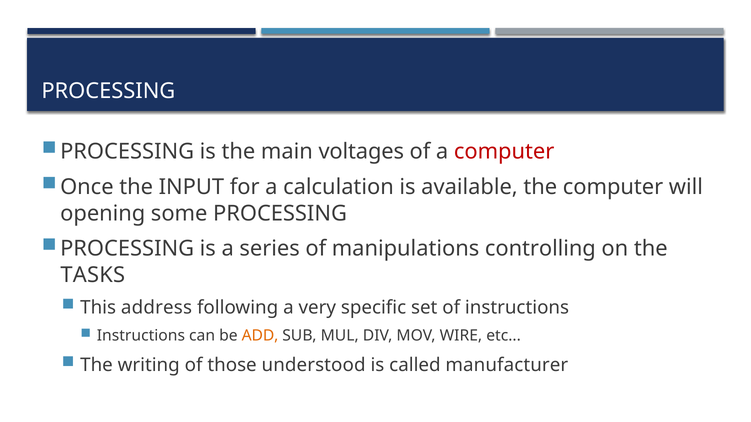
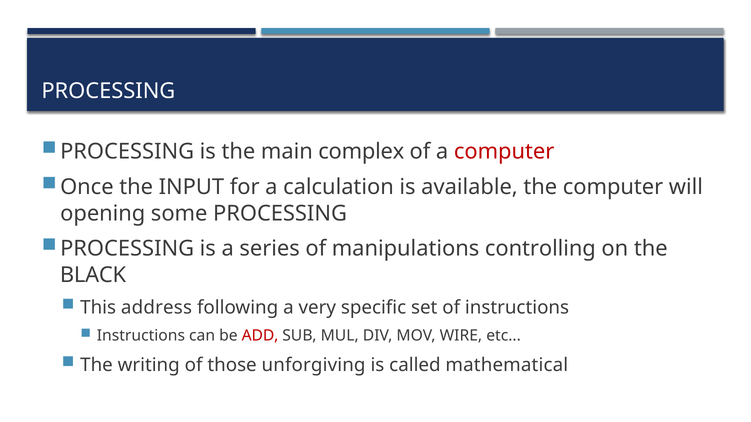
voltages: voltages -> complex (361, 152)
TASKS: TASKS -> BLACK (93, 275)
ADD colour: orange -> red (260, 336)
understood: understood -> unforgiving (314, 365)
manufacturer: manufacturer -> mathematical (507, 365)
